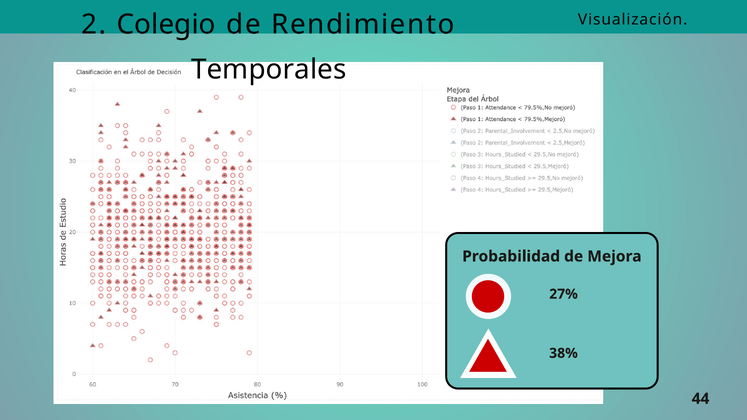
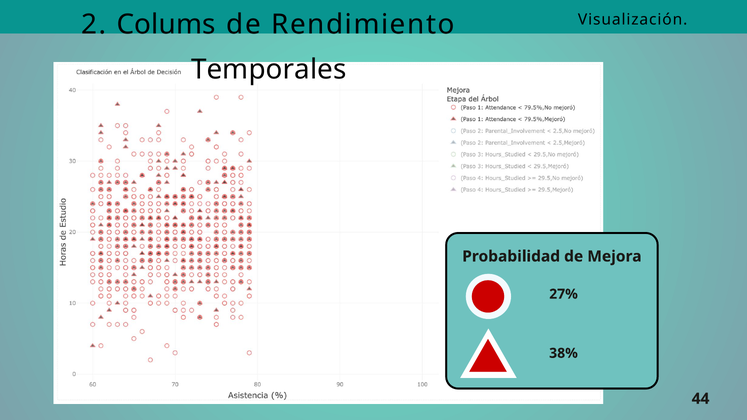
Colegio: Colegio -> Colums (166, 25)
